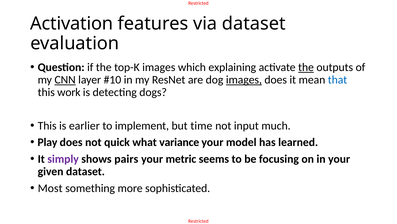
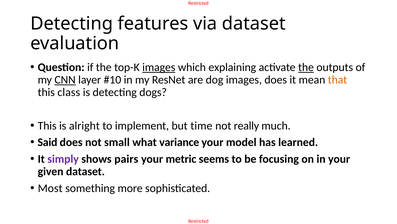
Activation: Activation -> Detecting (72, 24)
images underline: none -> present (159, 67)
images underline: present -> none (244, 80)
that colour: blue -> orange (338, 80)
work: work -> class (69, 92)
earlier: earlier -> alright (84, 125)
input: input -> really (246, 125)
Play: Play -> Said (47, 142)
quick: quick -> small (117, 142)
